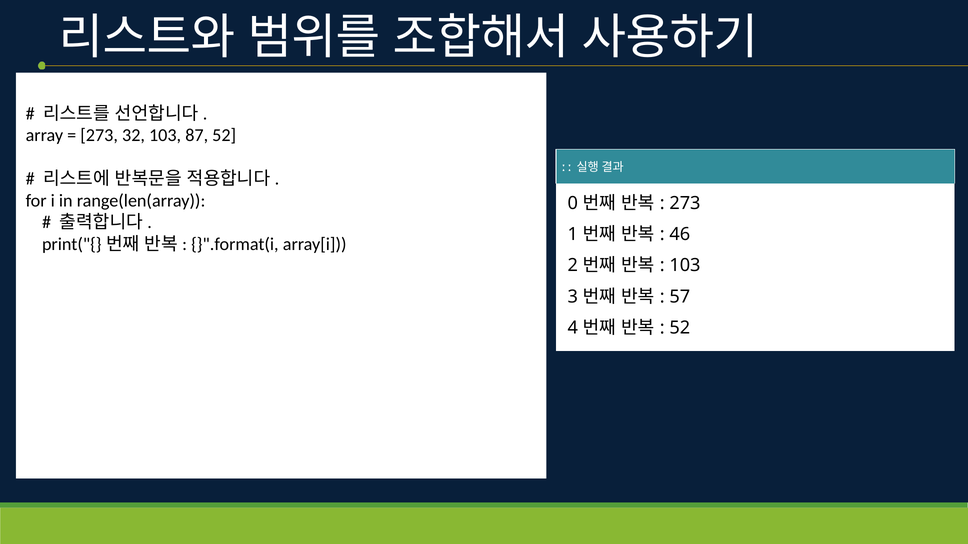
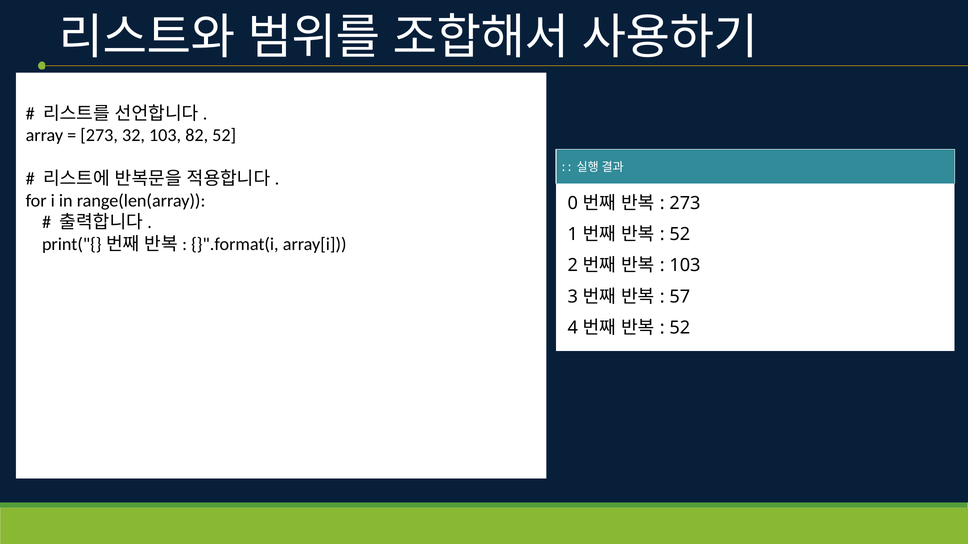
87: 87 -> 82 (197, 136)
46: 46 -> 52 (680, 235)
